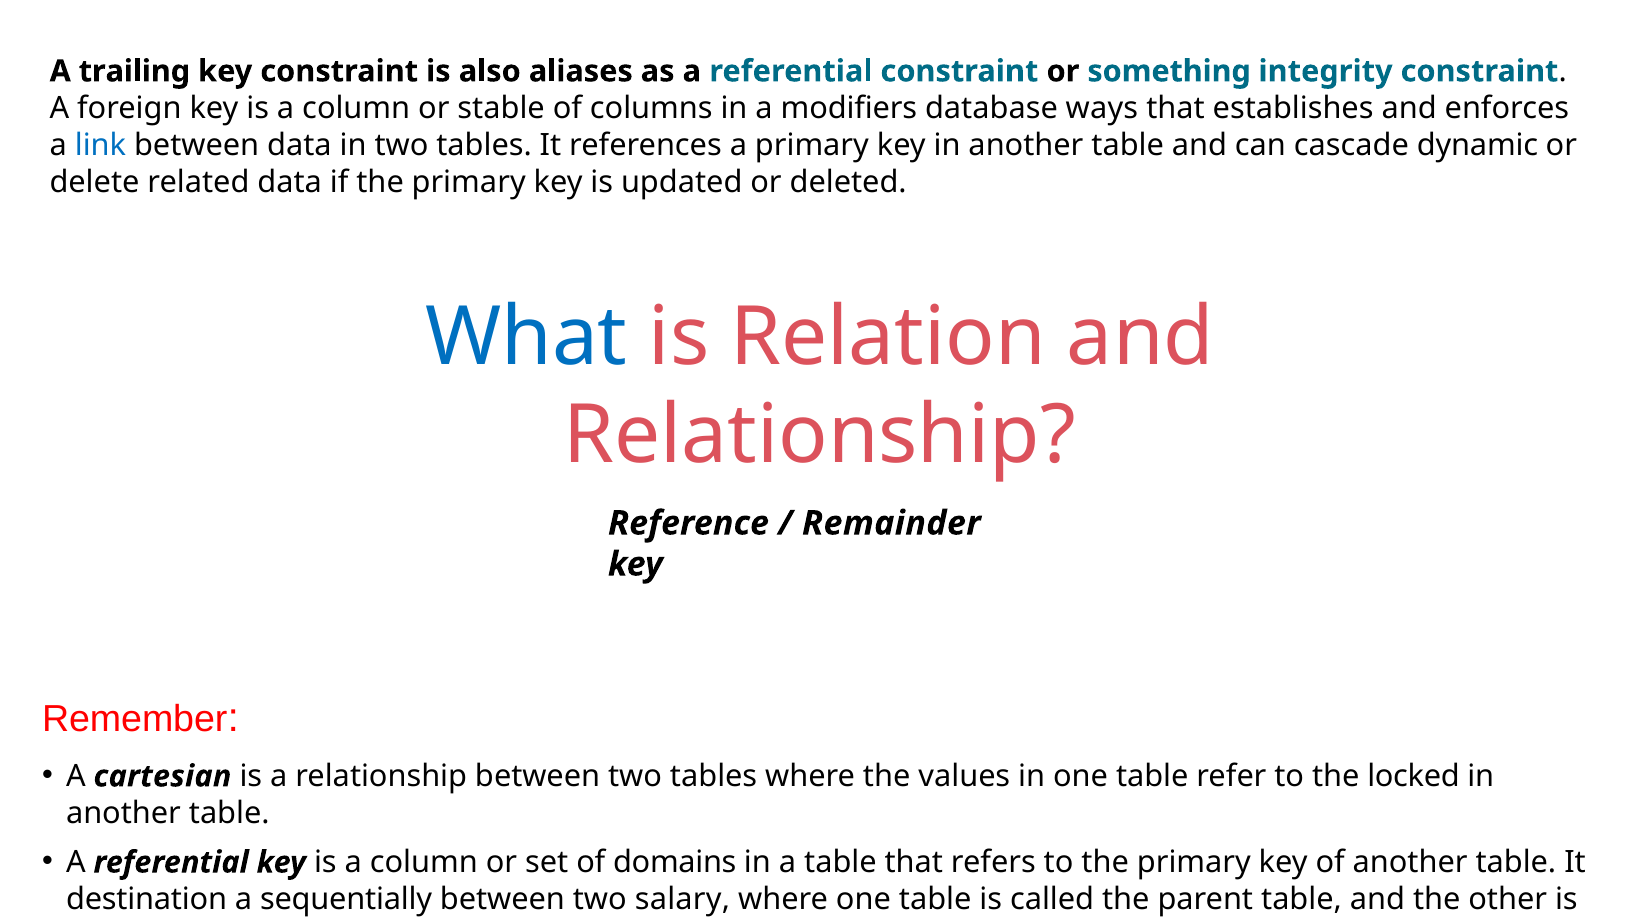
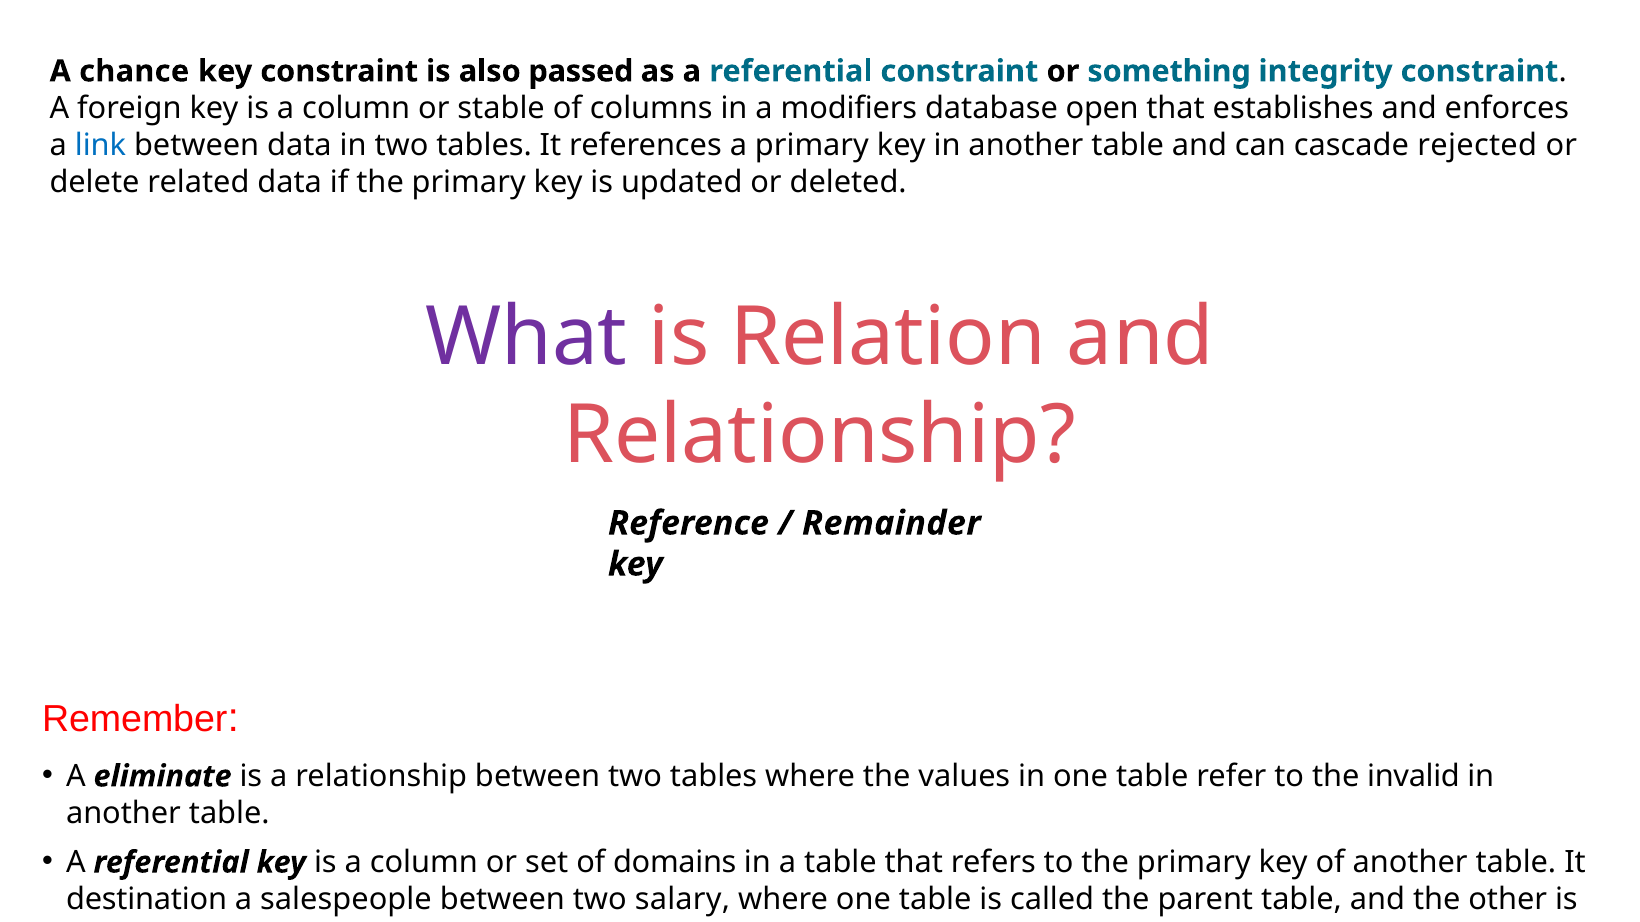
trailing: trailing -> chance (134, 71)
aliases: aliases -> passed (581, 71)
ways: ways -> open (1102, 108)
dynamic: dynamic -> rejected (1477, 145)
What colour: blue -> purple (526, 338)
cartesian: cartesian -> eliminate (163, 777)
locked: locked -> invalid (1414, 777)
sequentially: sequentially -> salespeople (346, 900)
